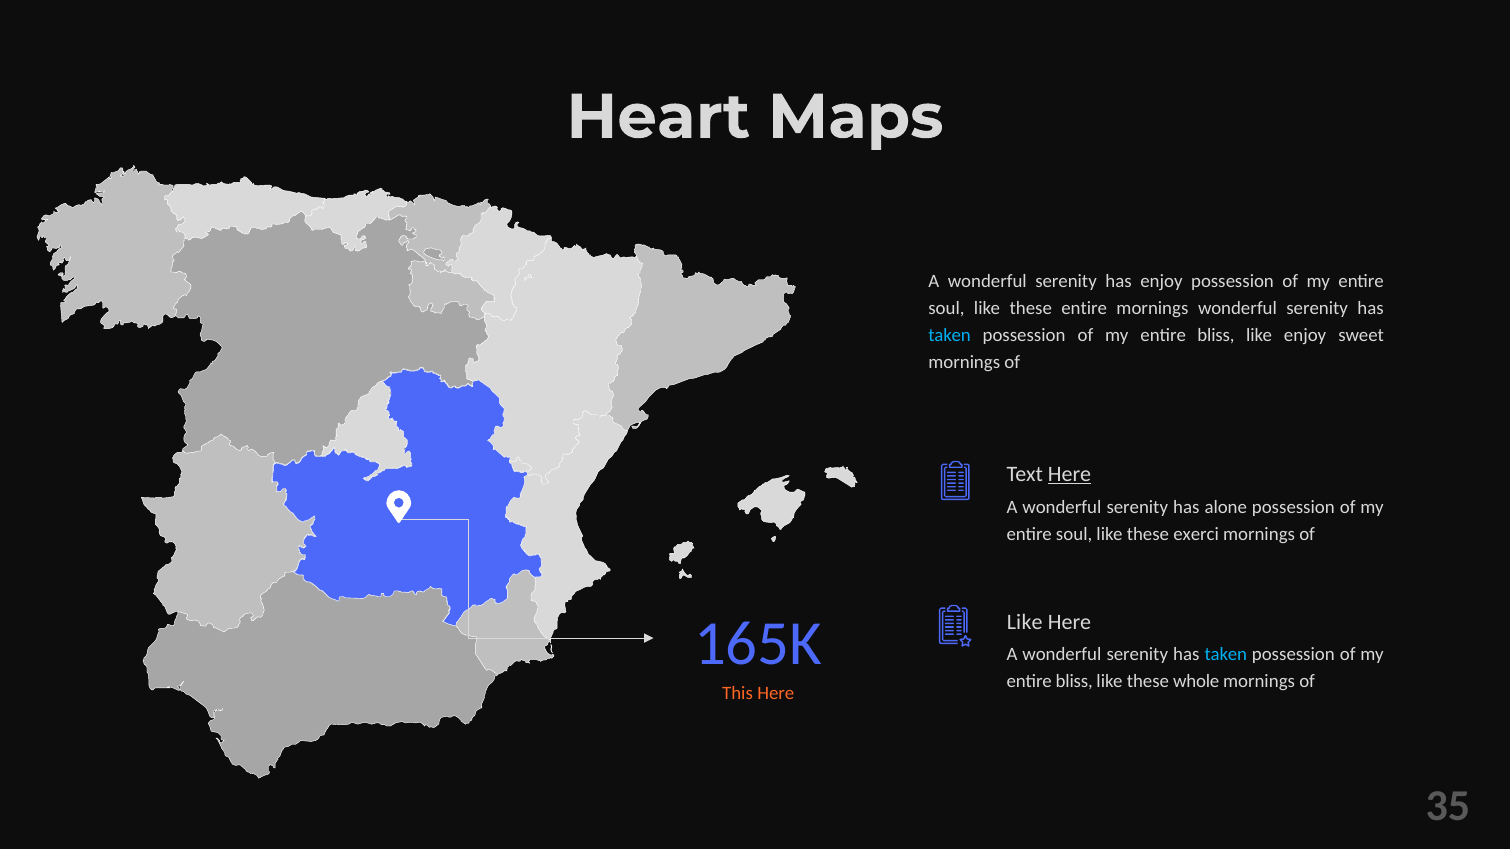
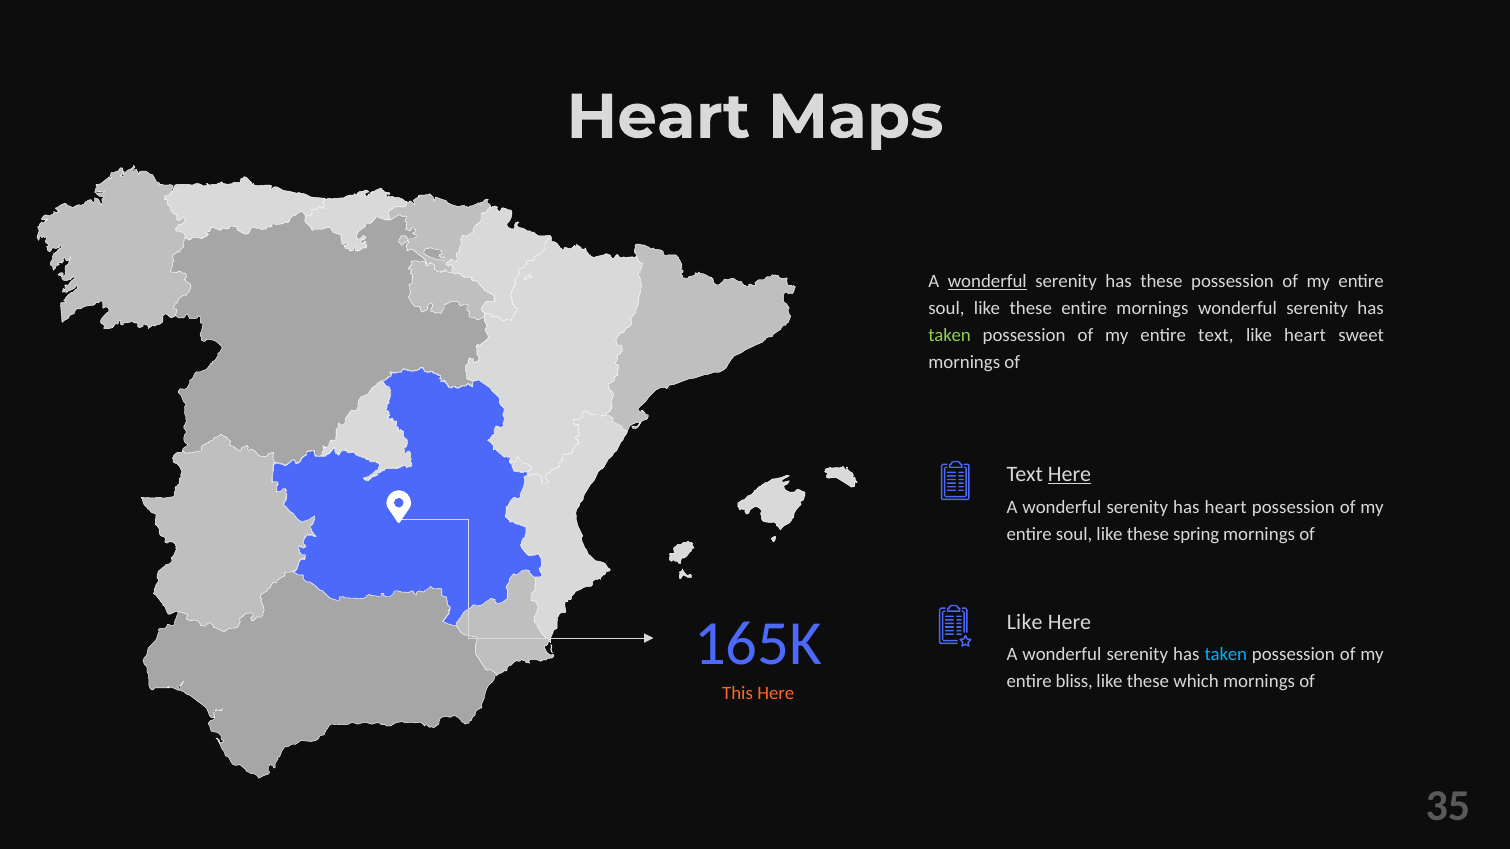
wonderful underline: none -> present (987, 281)
has enjoy: enjoy -> these (1161, 281)
taken colour: light blue -> light green (950, 335)
bliss: bliss -> text (1216, 335)
like enjoy: enjoy -> heart (1305, 335)
has alone: alone -> heart (1226, 507)
exerci: exerci -> spring (1196, 534)
whole: whole -> which (1196, 682)
